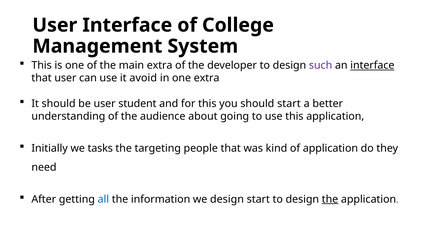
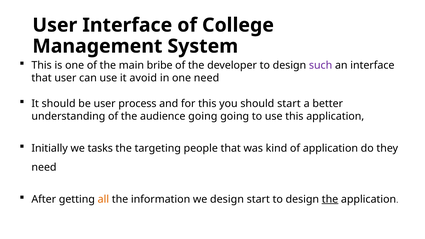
main extra: extra -> bribe (160, 65)
interface underline: present -> none (372, 65)
one extra: extra -> need (207, 78)
student: student -> process (137, 104)
audience about: about -> going (203, 116)
all colour: blue -> orange (103, 199)
